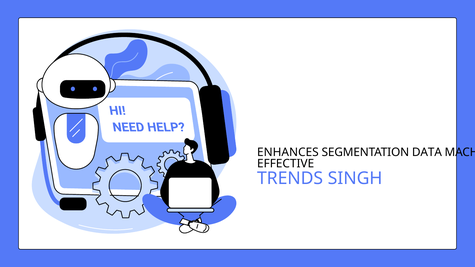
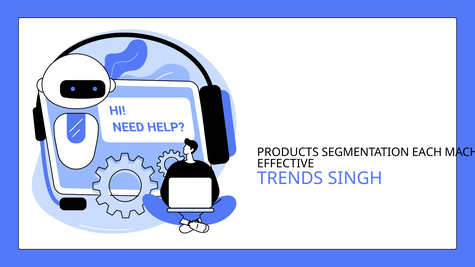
ENHANCES: ENHANCES -> PRODUCTS (288, 152)
DATA: DATA -> EACH (427, 152)
